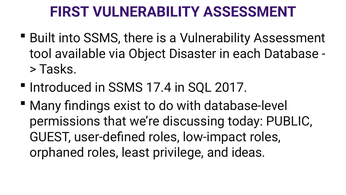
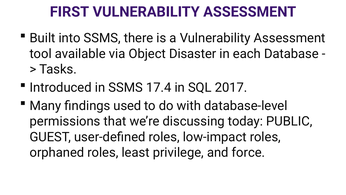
exist: exist -> used (127, 106)
ideas: ideas -> force (248, 152)
